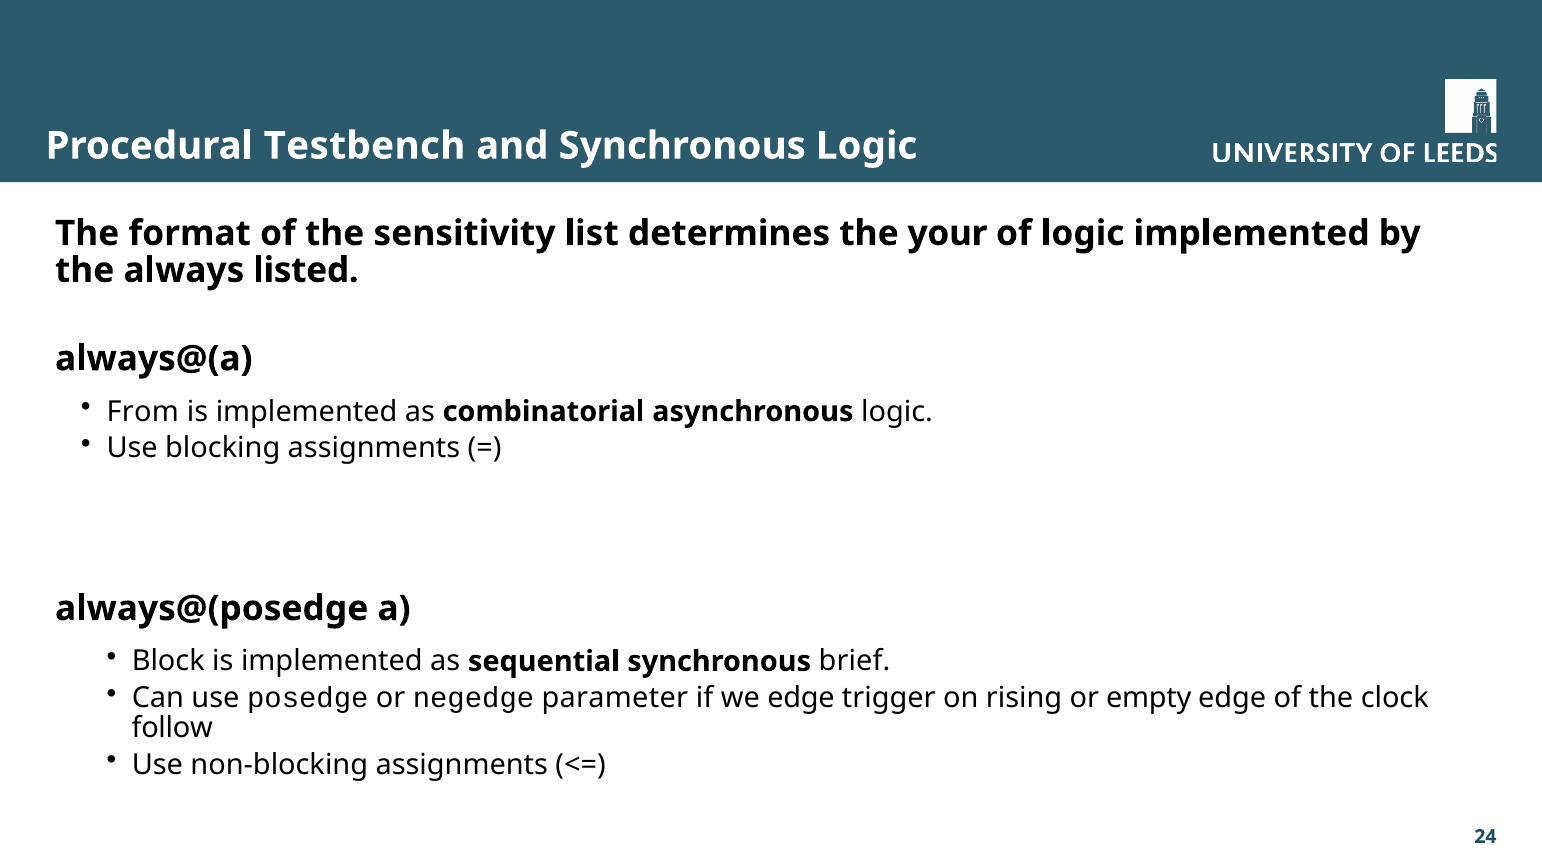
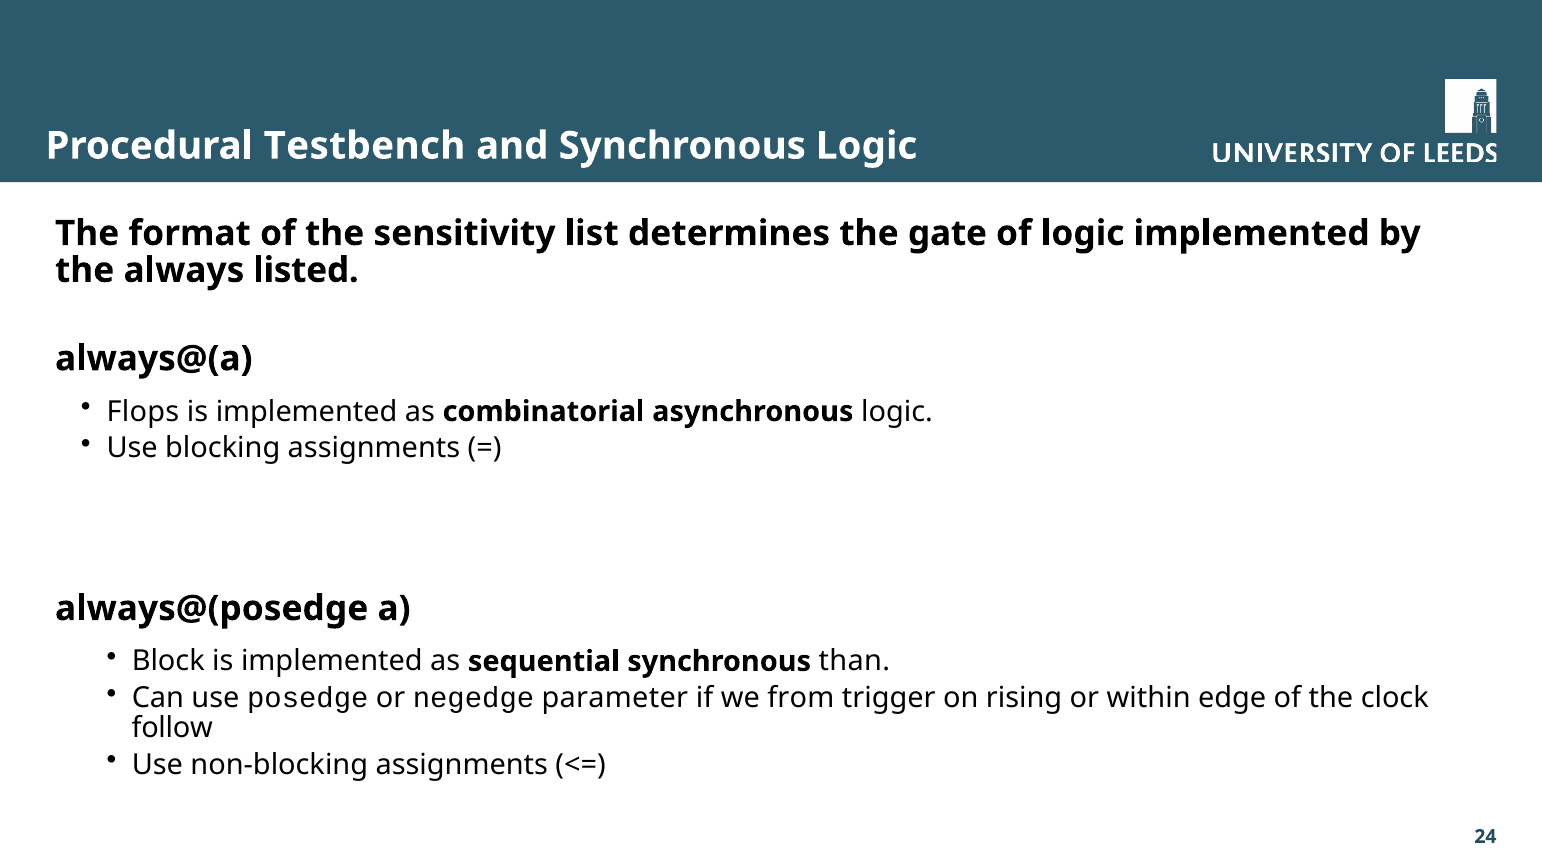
your: your -> gate (947, 233)
From: From -> Flops (143, 411)
brief: brief -> than (854, 661)
we edge: edge -> from (801, 697)
empty: empty -> within (1149, 697)
